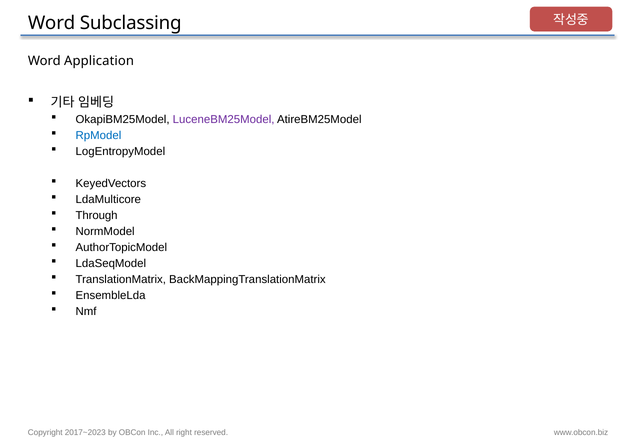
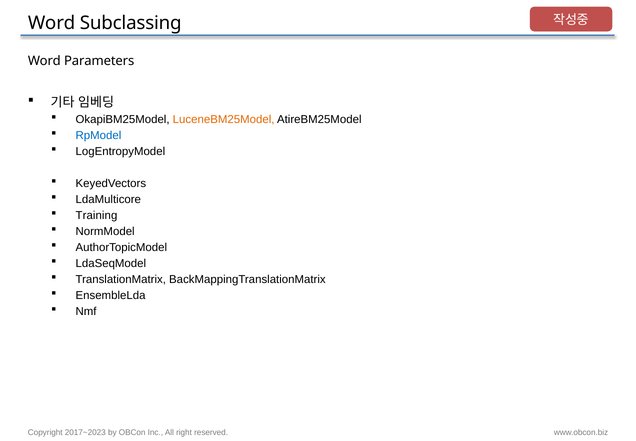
Application: Application -> Parameters (99, 61)
LuceneBM25Model colour: purple -> orange (224, 119)
Through: Through -> Training (96, 215)
